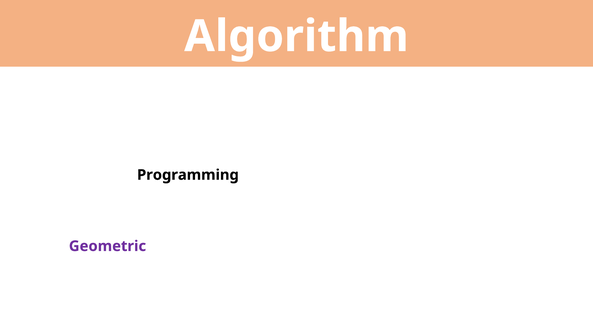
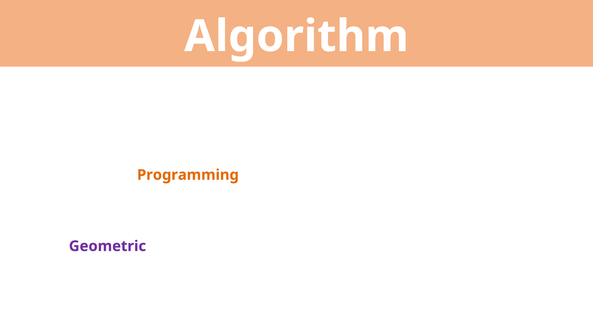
Programming colour: black -> orange (188, 175)
